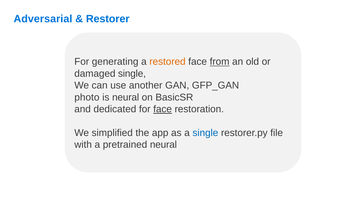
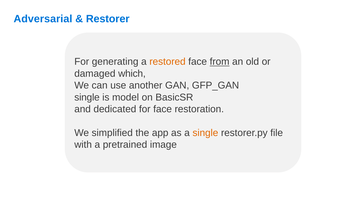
damaged single: single -> which (132, 73)
photo: photo -> single (87, 97)
is neural: neural -> model (126, 97)
face underline: present -> none (163, 109)
single colour: blue -> orange (205, 133)
pretrained neural: neural -> image (163, 144)
